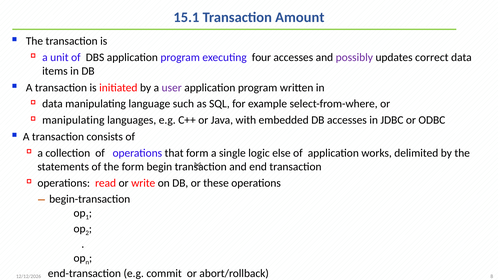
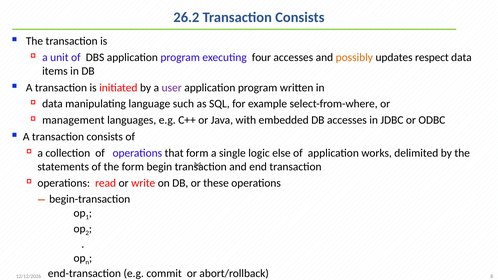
15.1: 15.1 -> 26.2 (186, 18)
Amount: Amount -> Consists (300, 18)
possibly colour: purple -> orange (354, 57)
correct: correct -> respect (432, 57)
manipulating: manipulating -> management (73, 120)
